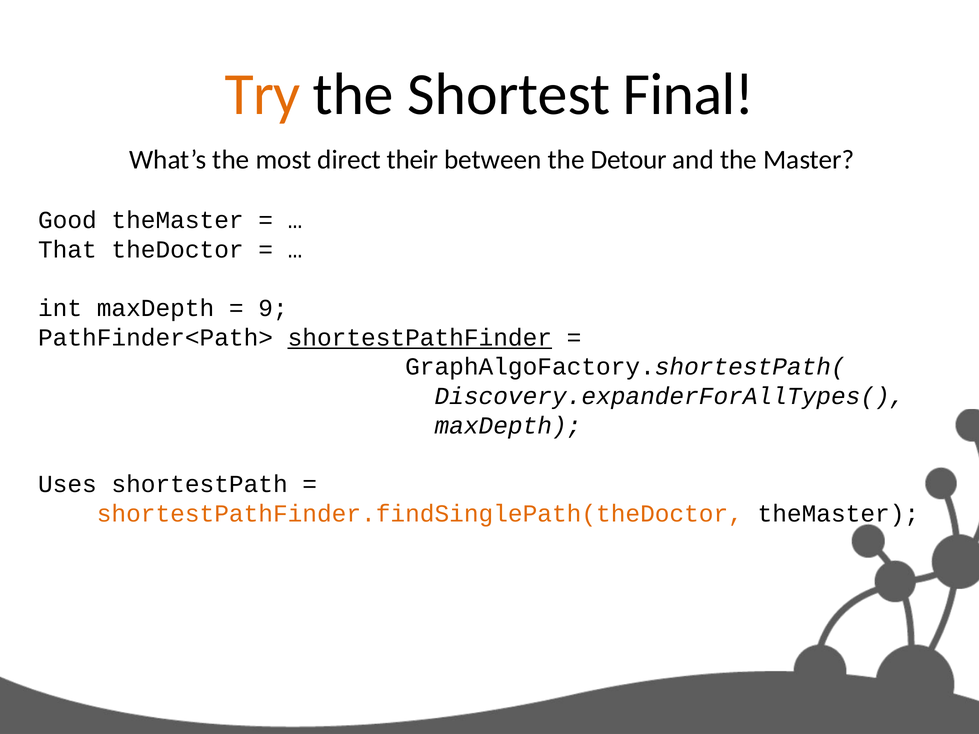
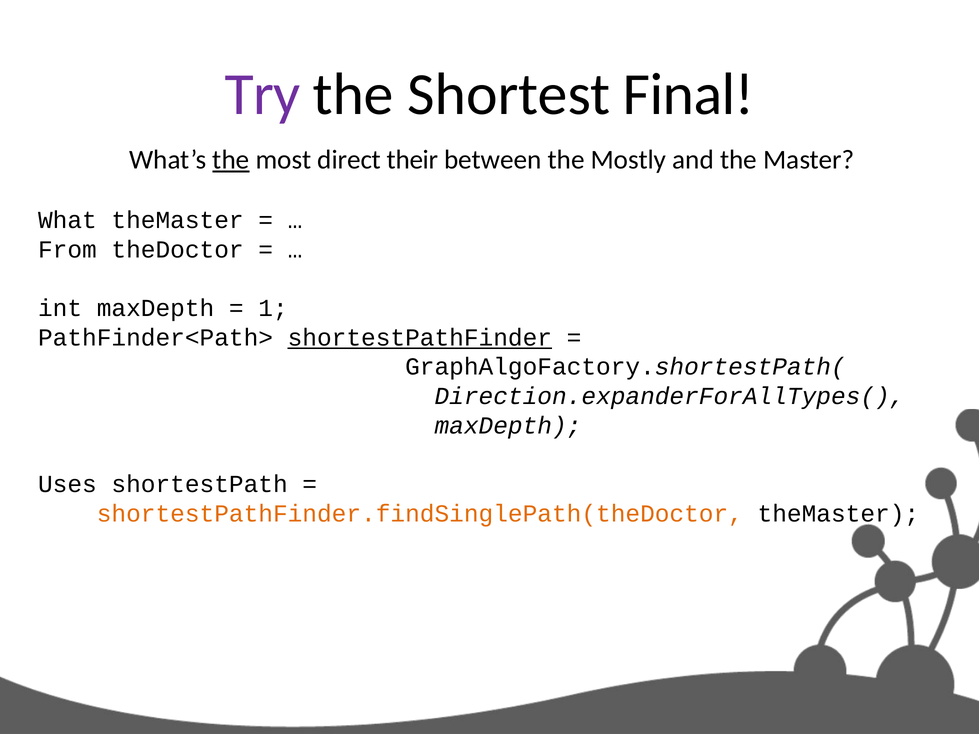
Try colour: orange -> purple (263, 95)
the underline: none -> present (231, 160)
Detour: Detour -> Mostly (628, 160)
Good: Good -> What (67, 220)
That: That -> From (67, 250)
9: 9 -> 1 (273, 308)
Discovery.expanderForAllTypes(: Discovery.expanderForAllTypes( -> Direction.expanderForAllTypes( (669, 396)
